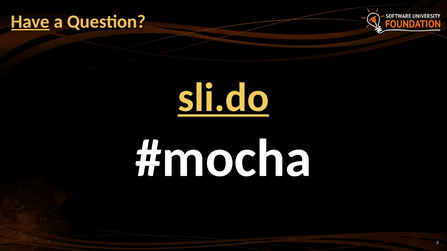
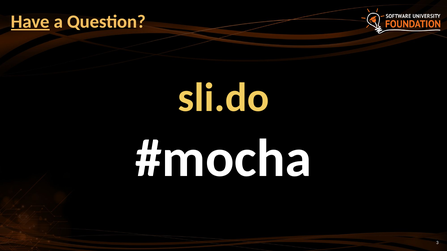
sli.do underline: present -> none (223, 98)
